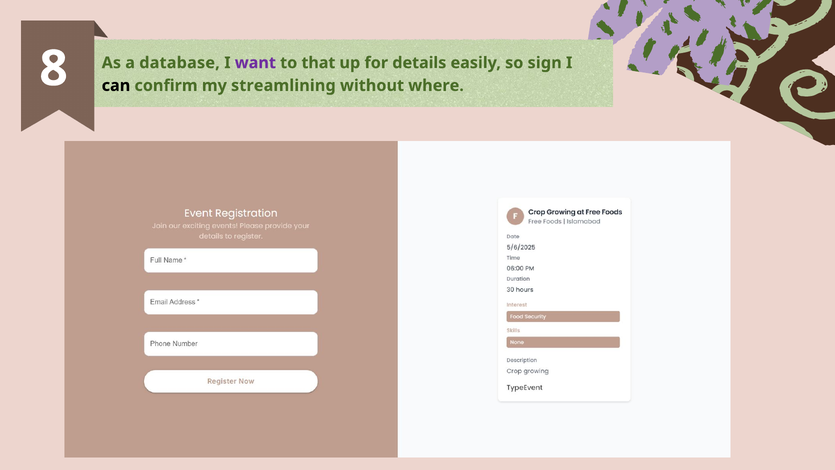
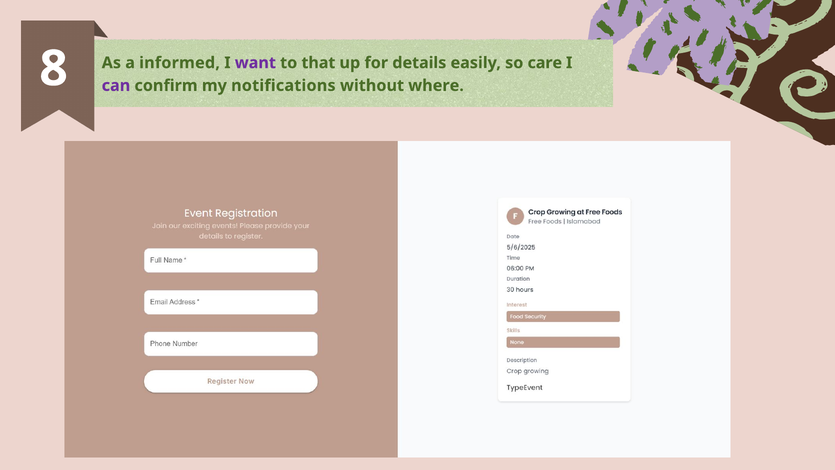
database: database -> informed (180, 63)
sign: sign -> care (545, 63)
can colour: black -> purple (116, 86)
streamlining: streamlining -> notifications (283, 86)
